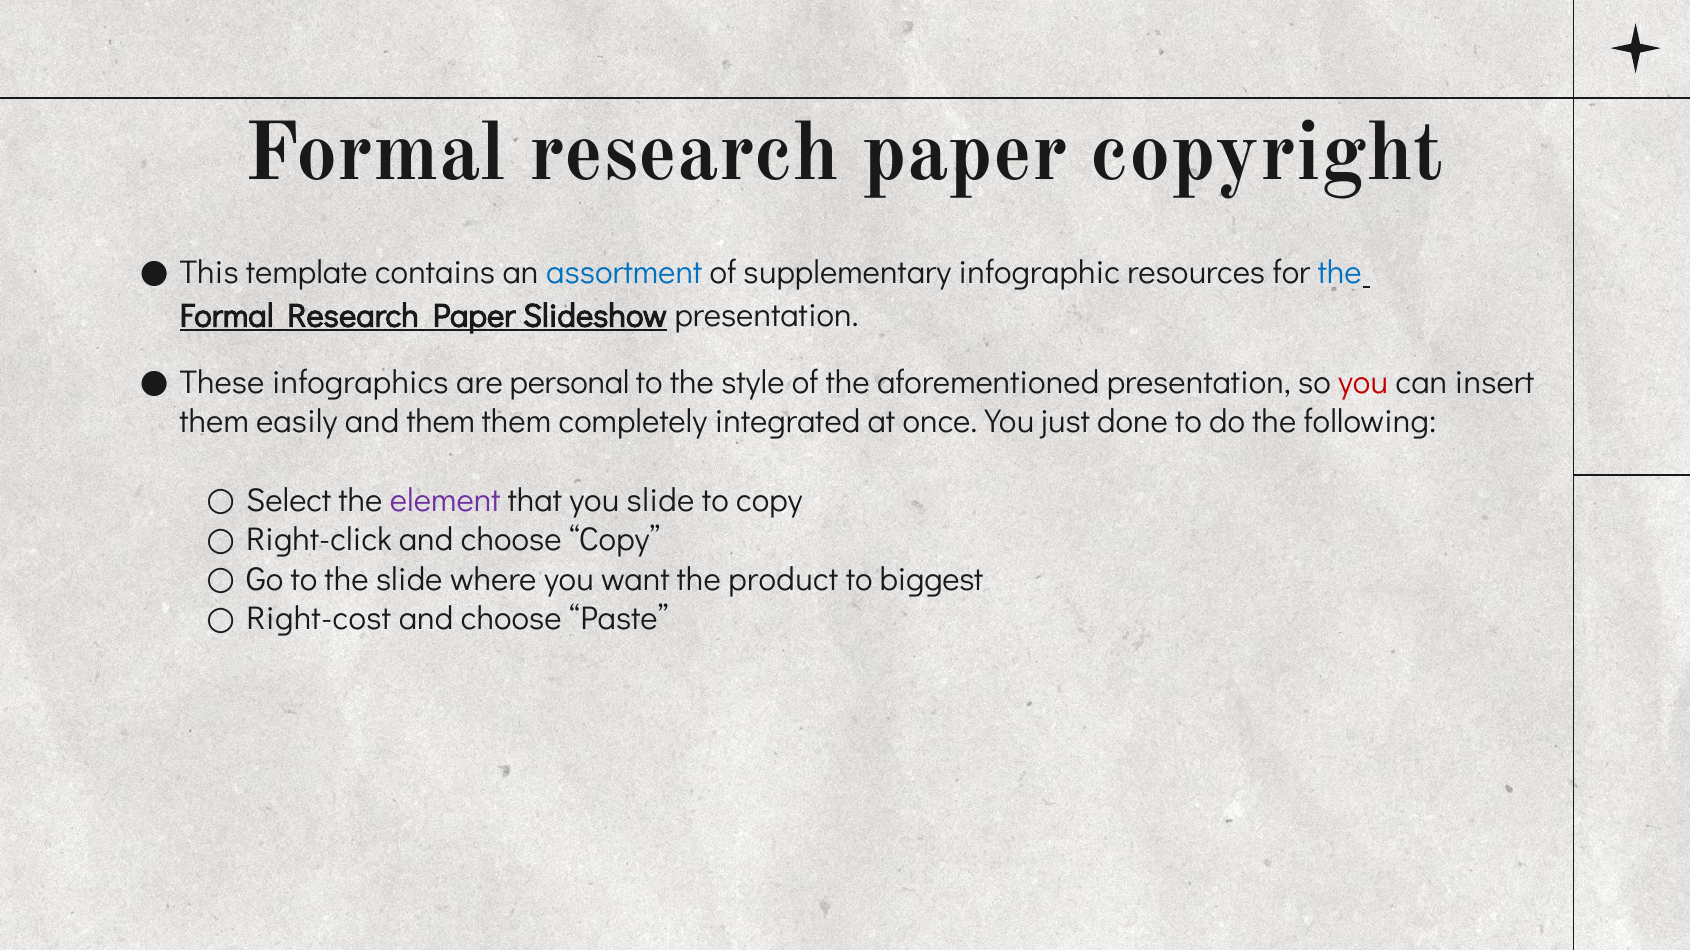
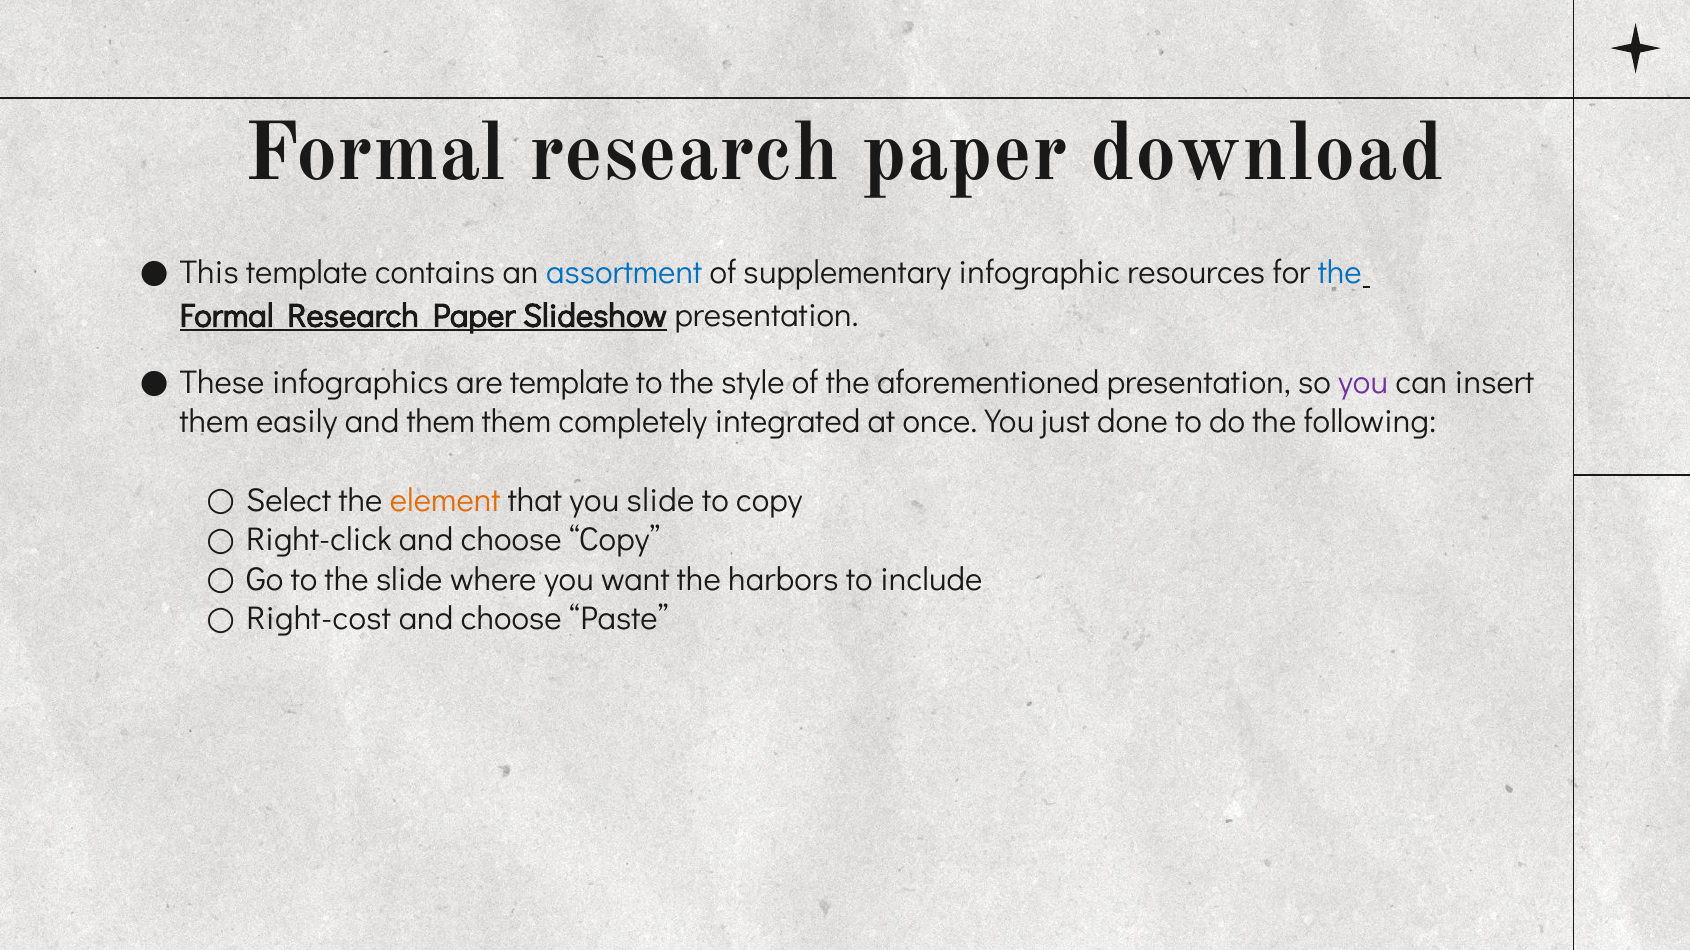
copyright: copyright -> download (1267, 152)
are personal: personal -> template (570, 383)
you colour: red -> purple (1363, 383)
element colour: purple -> orange (445, 501)
product: product -> harbors (783, 580)
biggest: biggest -> include (931, 580)
